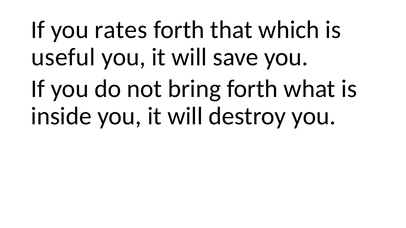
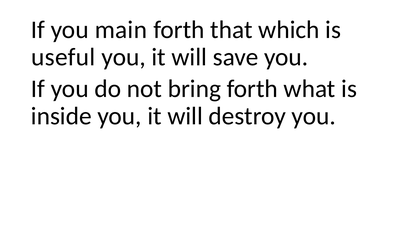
rates: rates -> main (121, 30)
